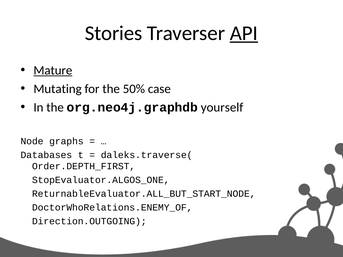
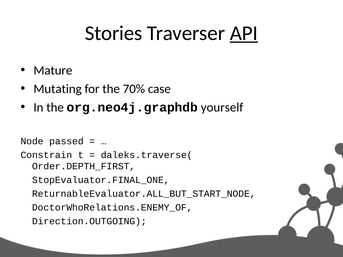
Mature underline: present -> none (53, 70)
50%: 50% -> 70% (134, 89)
graphs: graphs -> passed (66, 141)
Databases: Databases -> Constrain (46, 155)
StopEvaluator.ALGOS_ONE: StopEvaluator.ALGOS_ONE -> StopEvaluator.FINAL_ONE (101, 180)
